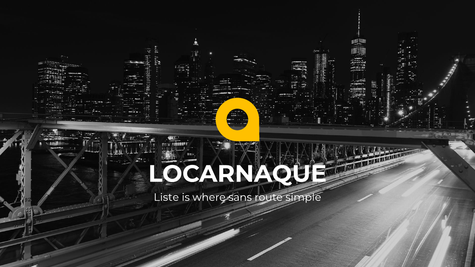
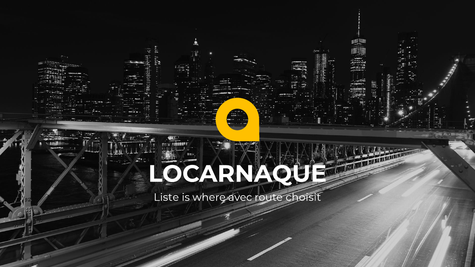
sans: sans -> avec (240, 197)
simple: simple -> choisit (303, 197)
